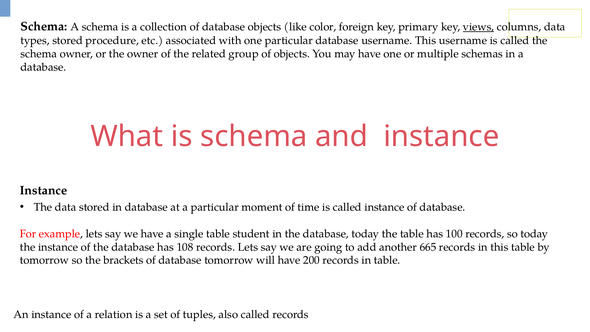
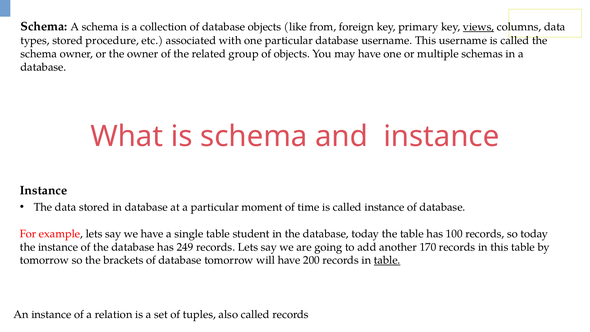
color: color -> from (323, 27)
108: 108 -> 249 (185, 247)
665: 665 -> 170 (428, 247)
table underline: none -> present (387, 260)
